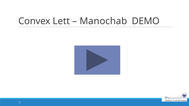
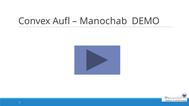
Lett: Lett -> Aufl (61, 21)
